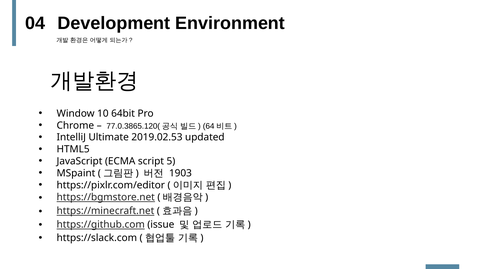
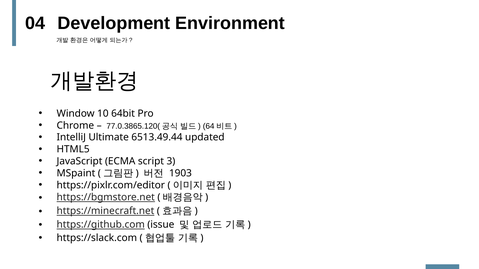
2019.02.53: 2019.02.53 -> 6513.49.44 (157, 138)
5: 5 -> 3 (171, 162)
